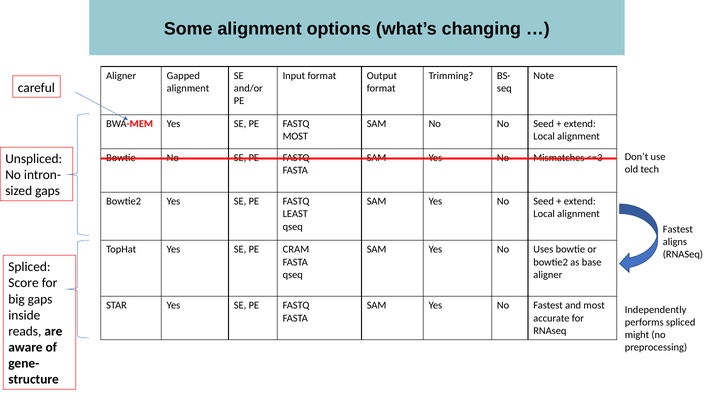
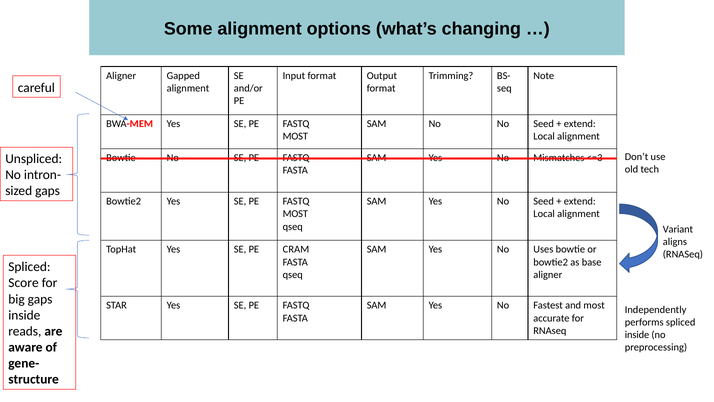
LEAST: LEAST -> MOST (295, 214)
Fastest: Fastest -> Variant (678, 229)
might: might -> inside (637, 334)
